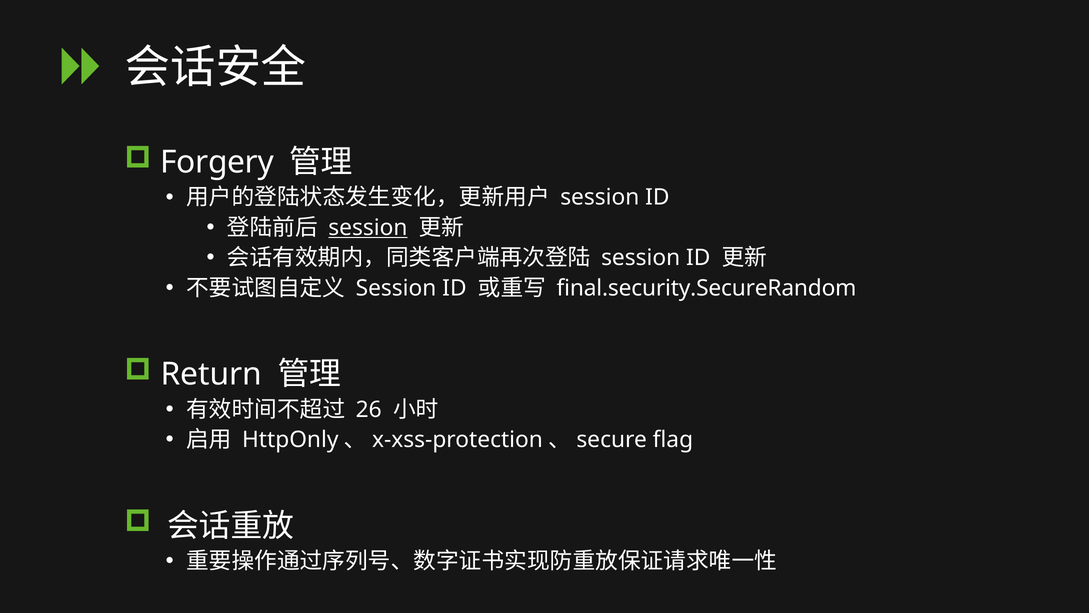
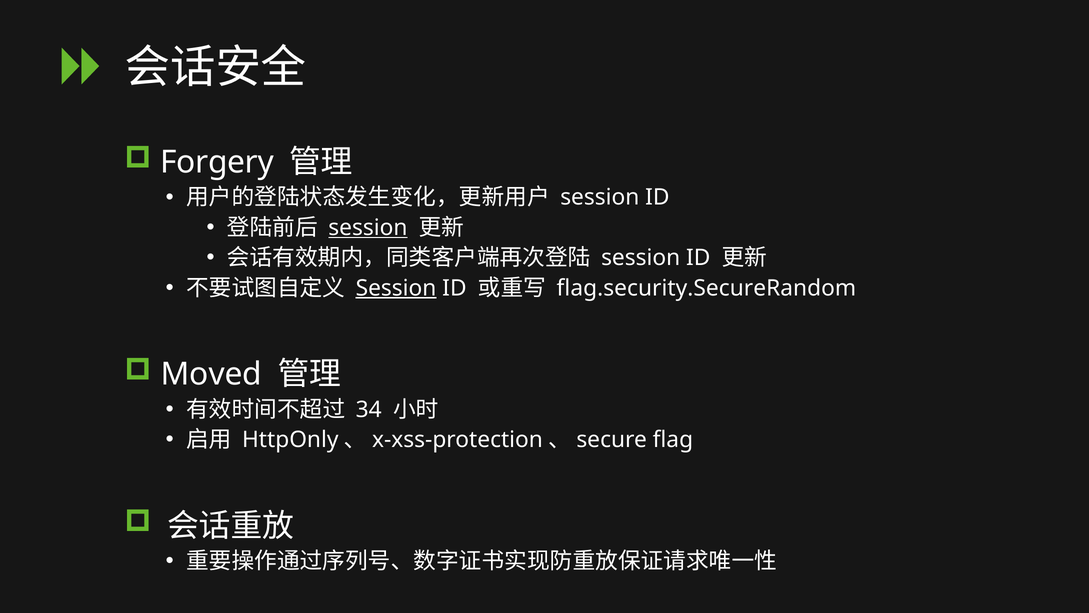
Session underline: none -> present (396, 288)
final.security.SecureRandom: final.security.SecureRandom -> flag.security.SecureRandom (706, 288)
Return: Return -> Moved (211, 374)
26: 26 -> 34 (369, 409)
